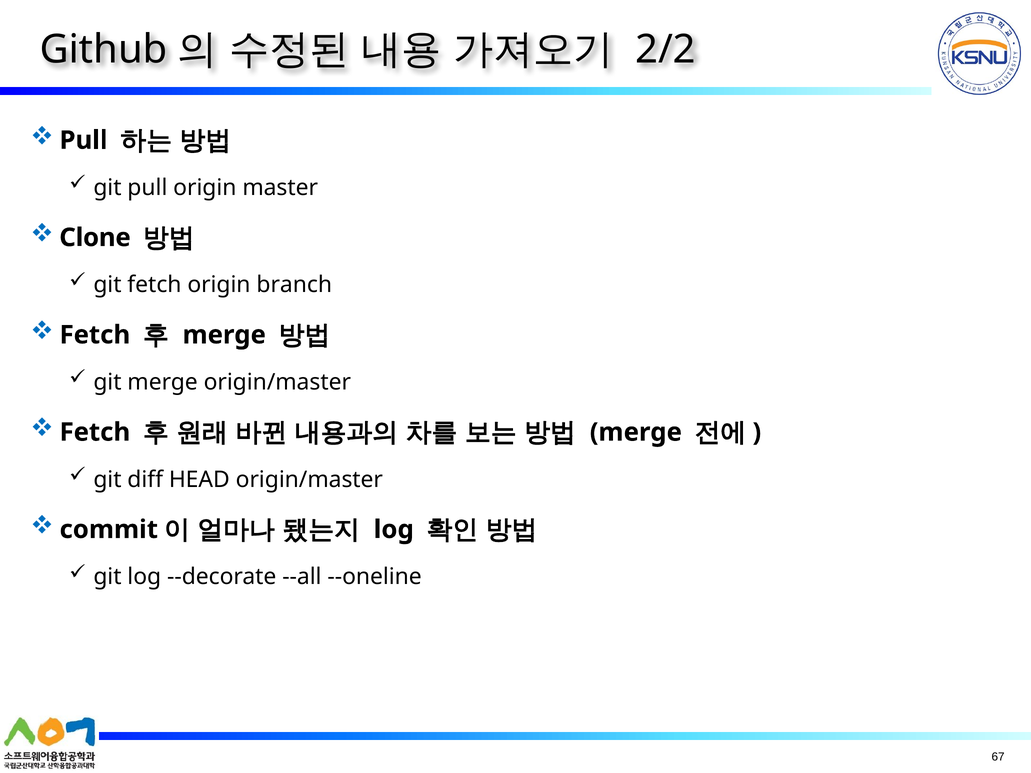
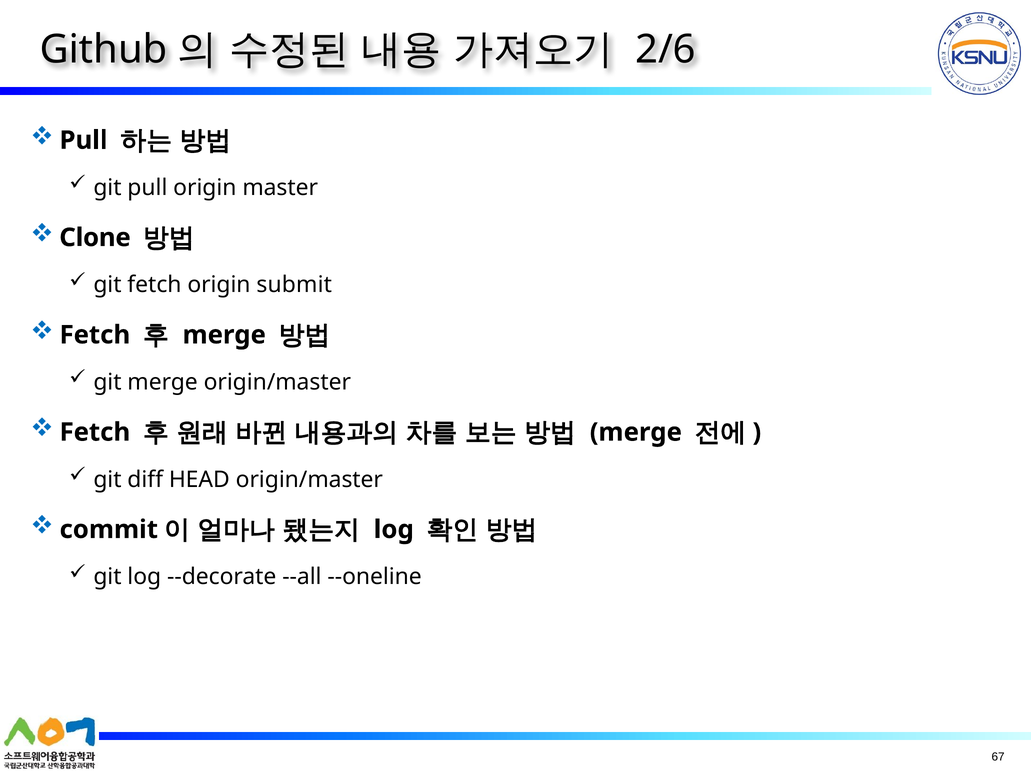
2/2: 2/2 -> 2/6 (665, 50)
branch: branch -> submit (294, 285)
